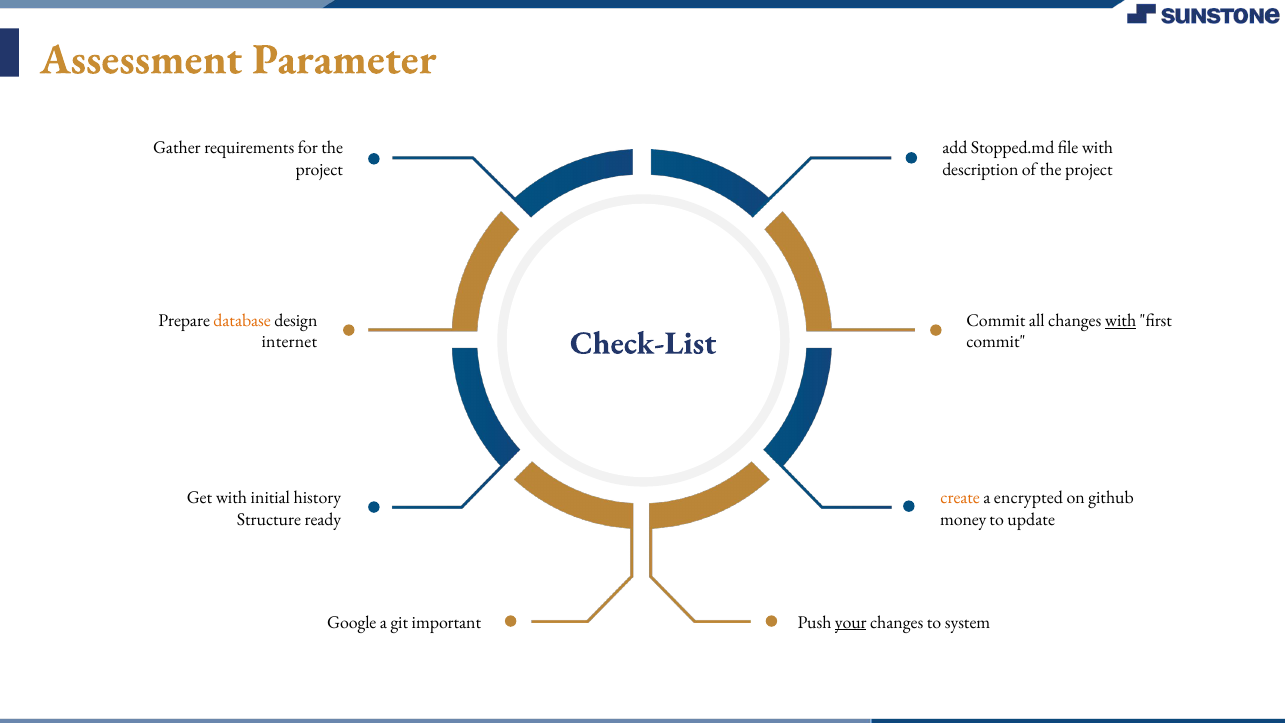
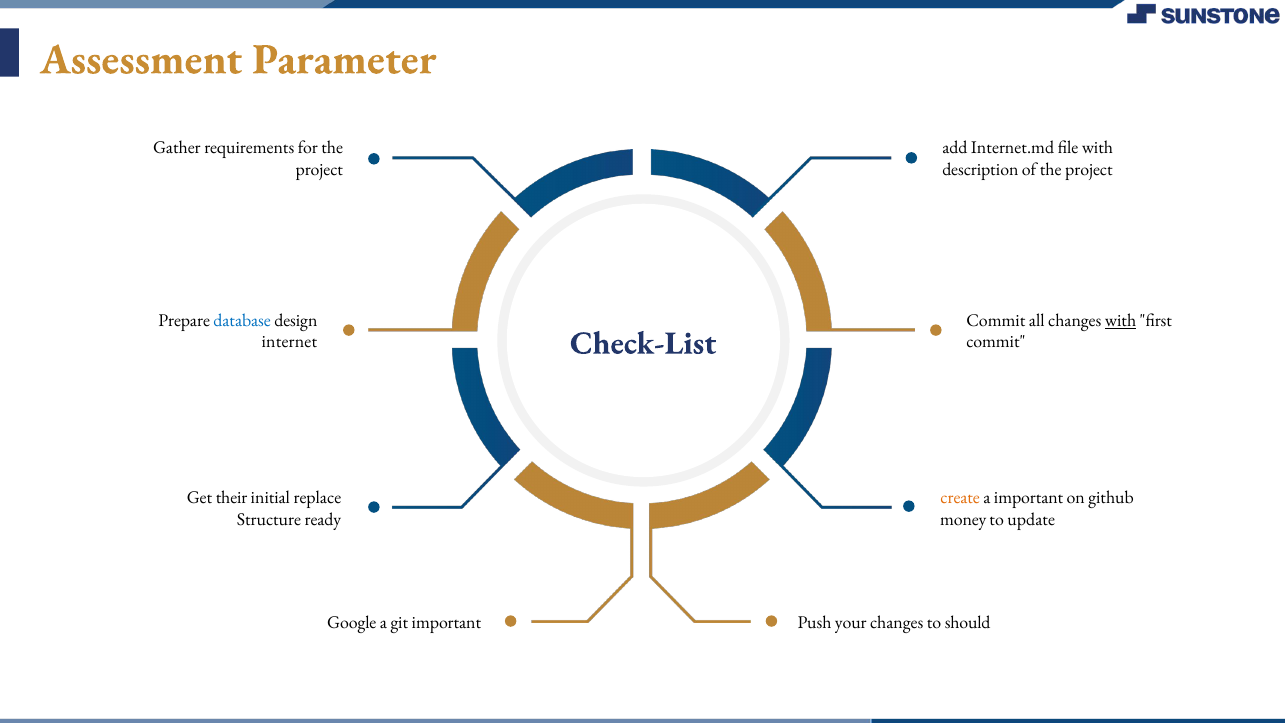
Stopped.md: Stopped.md -> Internet.md (1012, 148)
database colour: orange -> blue (242, 320)
Get with: with -> their (232, 498)
history: history -> replace (317, 498)
a encrypted: encrypted -> important (1029, 498)
your underline: present -> none (851, 622)
system: system -> should (968, 622)
